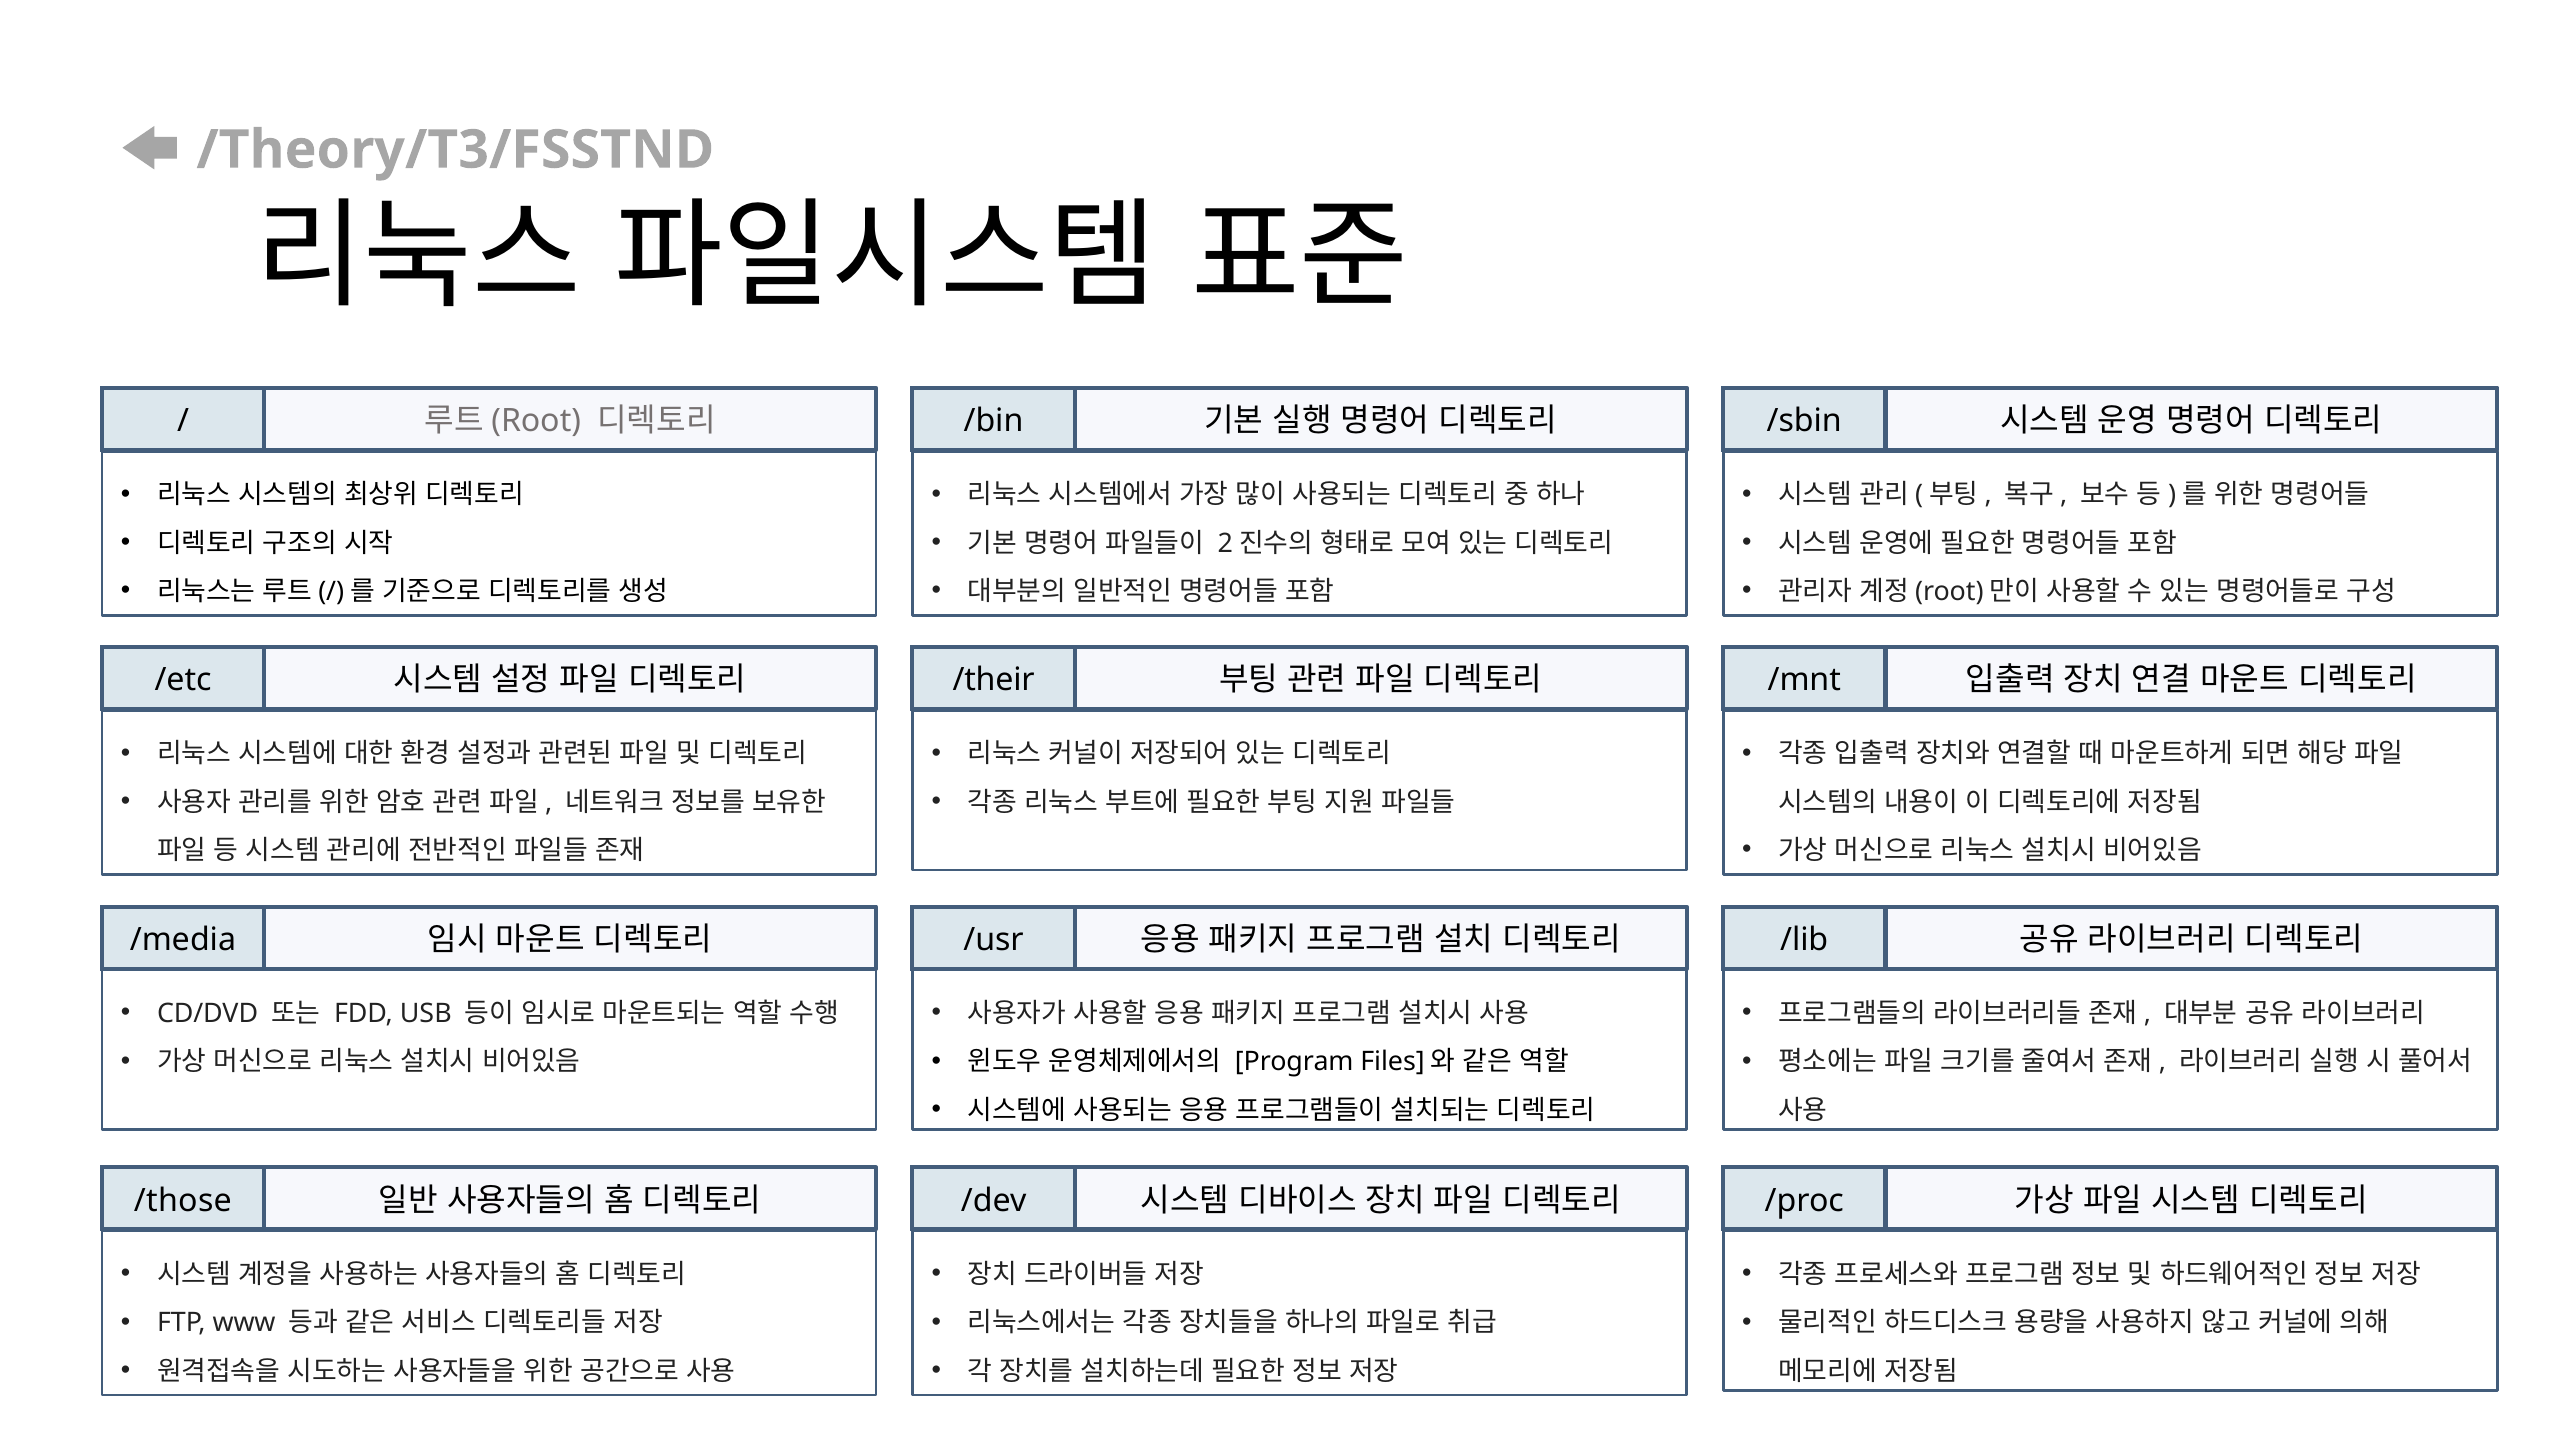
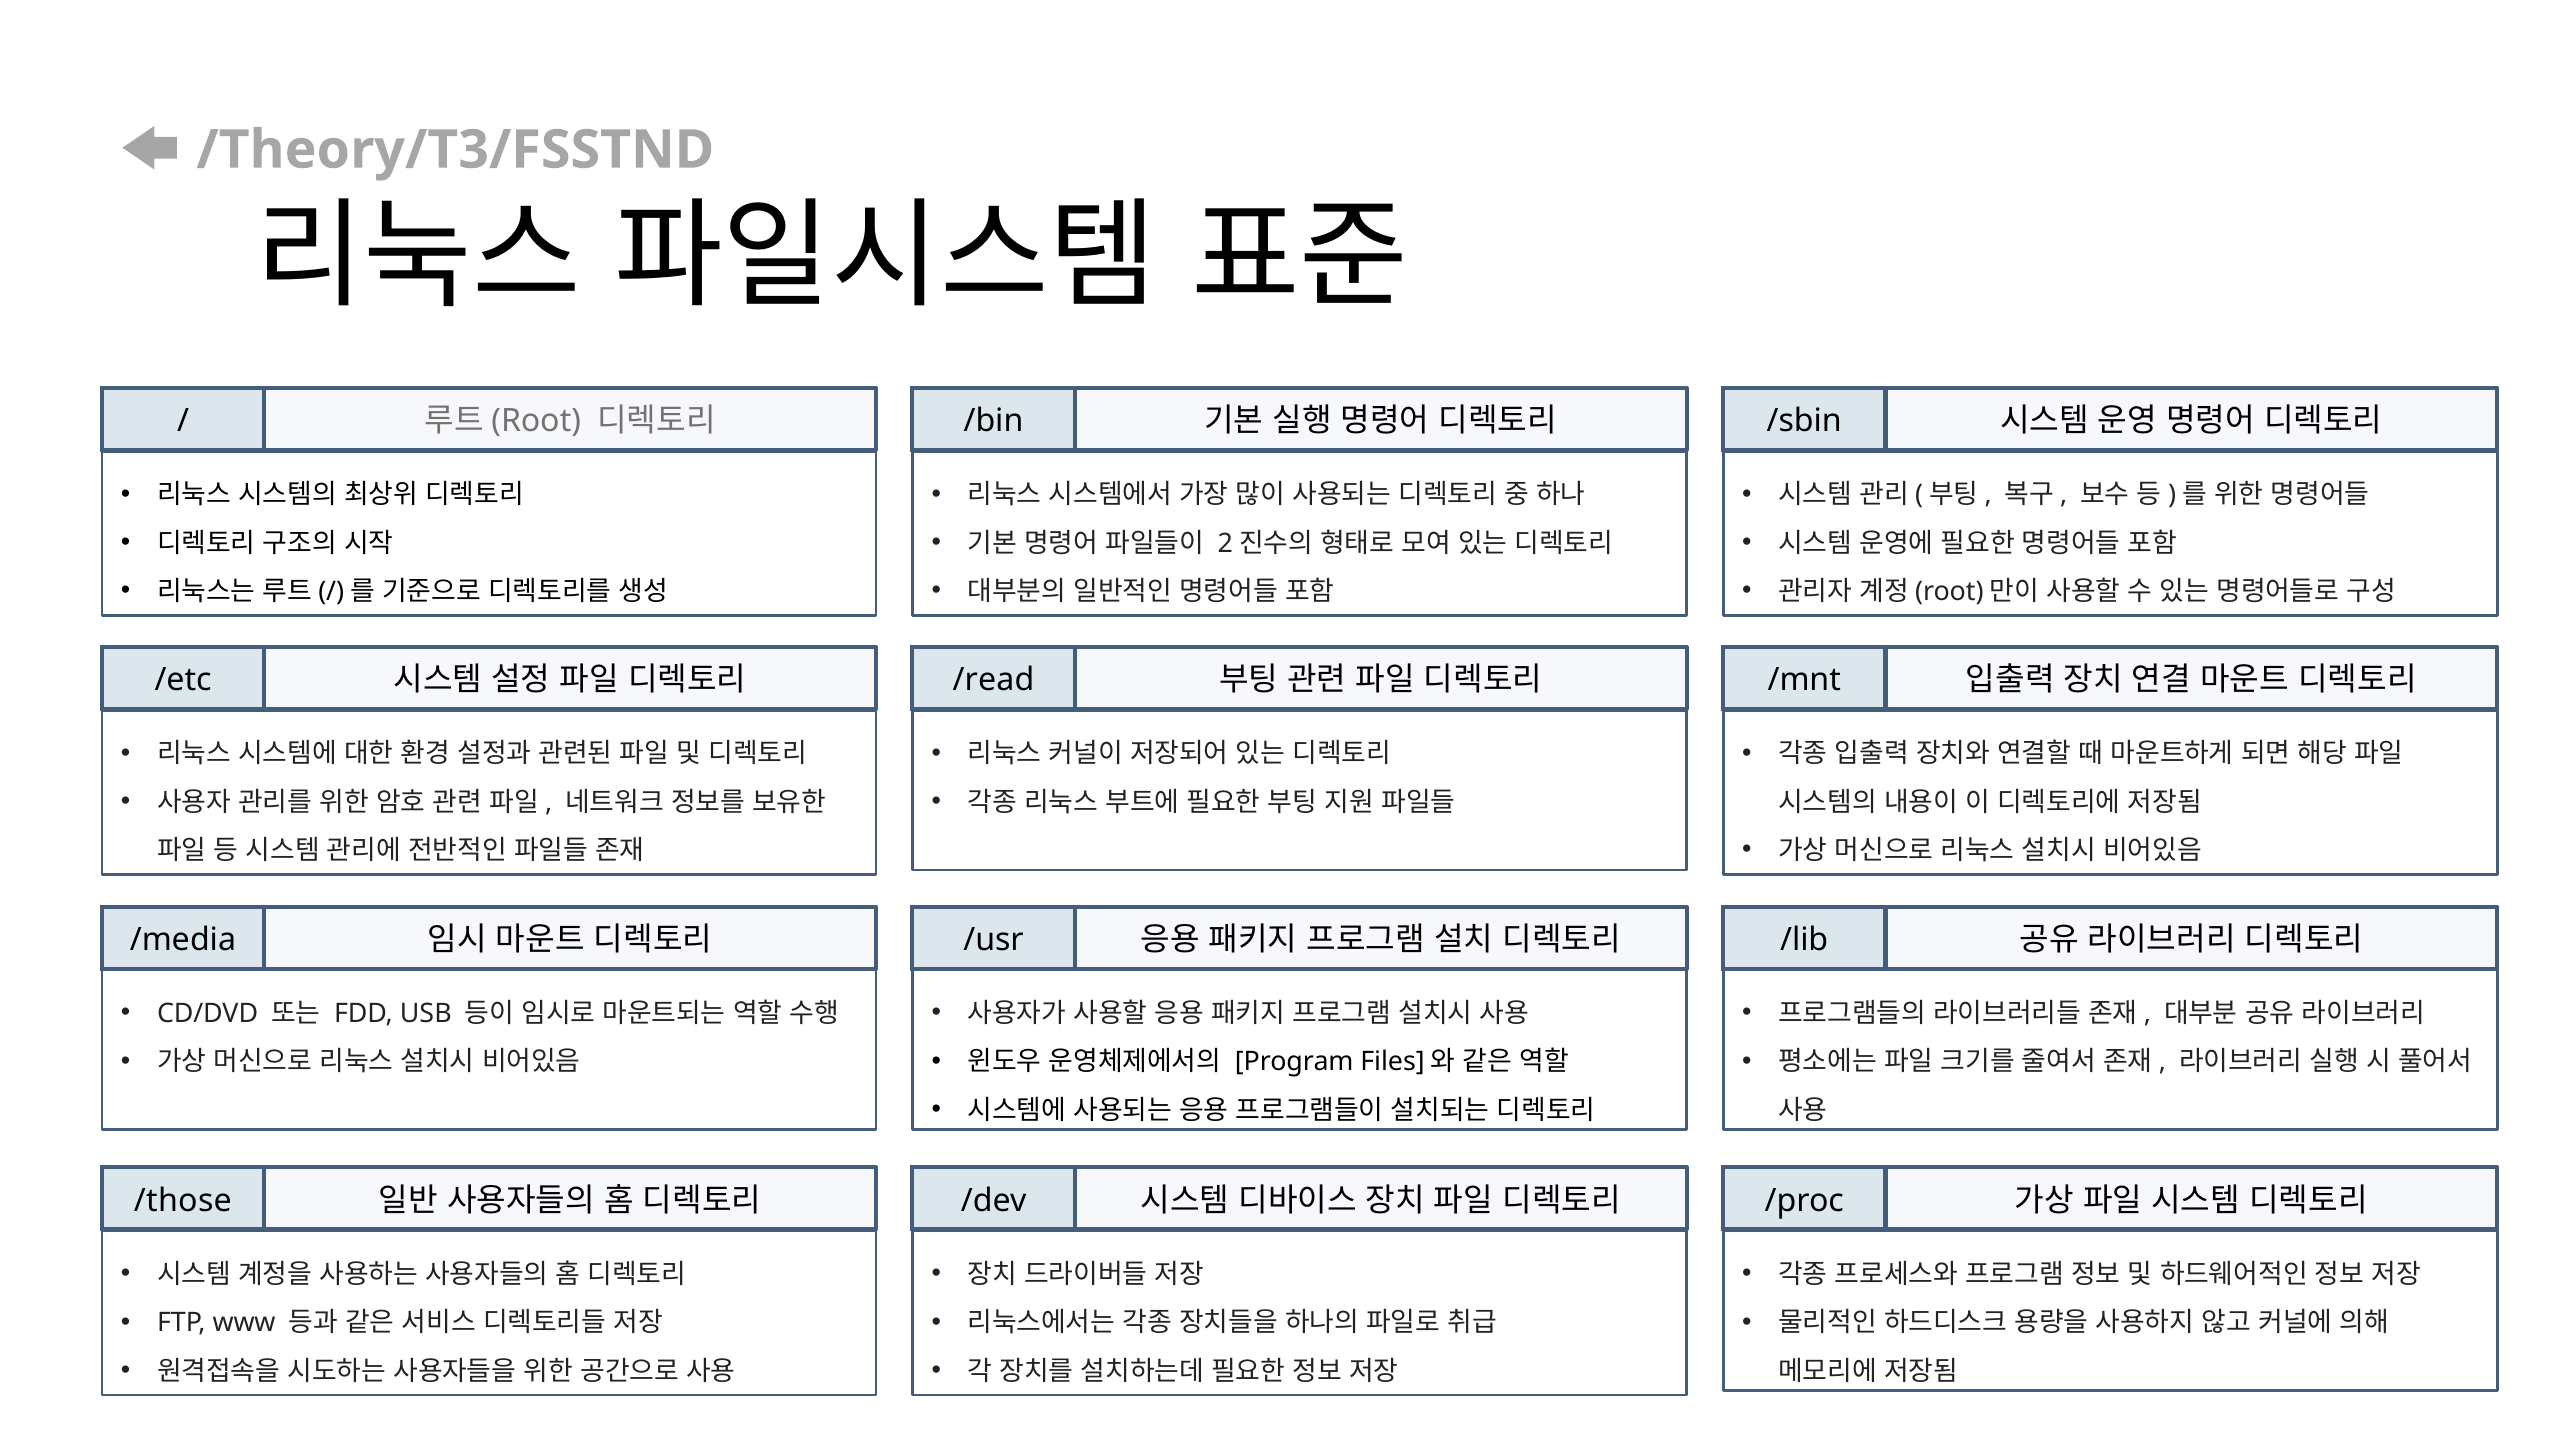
/their: /their -> /read (993, 680)
